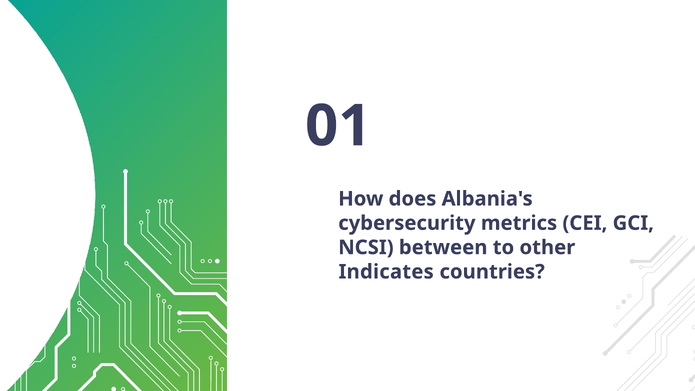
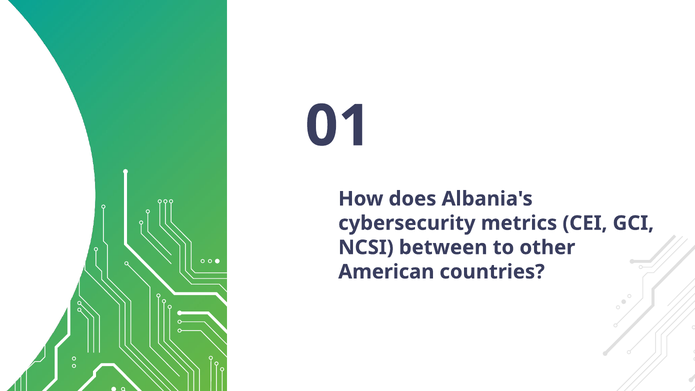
Indicates: Indicates -> American (386, 272)
